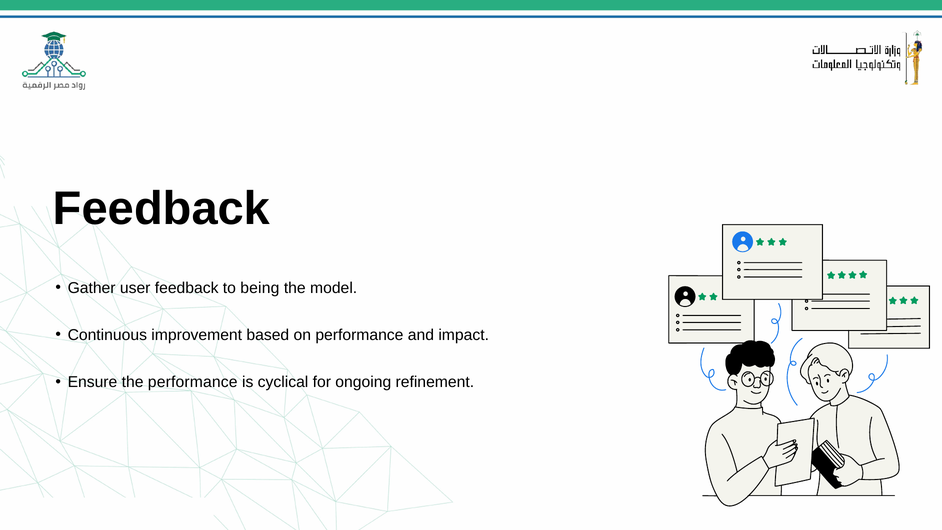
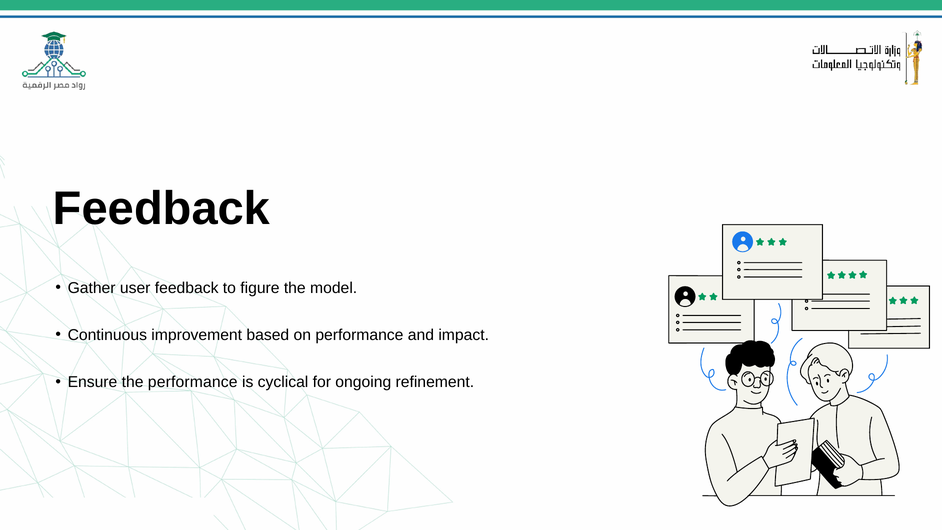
being: being -> figure (260, 288)
